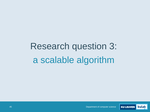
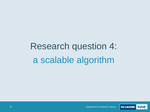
3: 3 -> 4 (113, 47)
